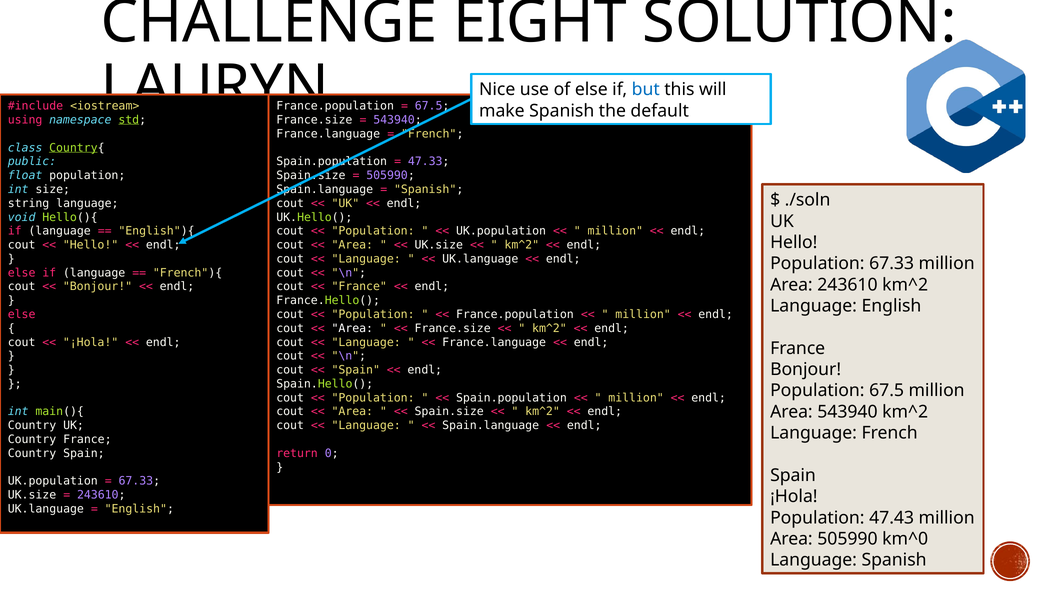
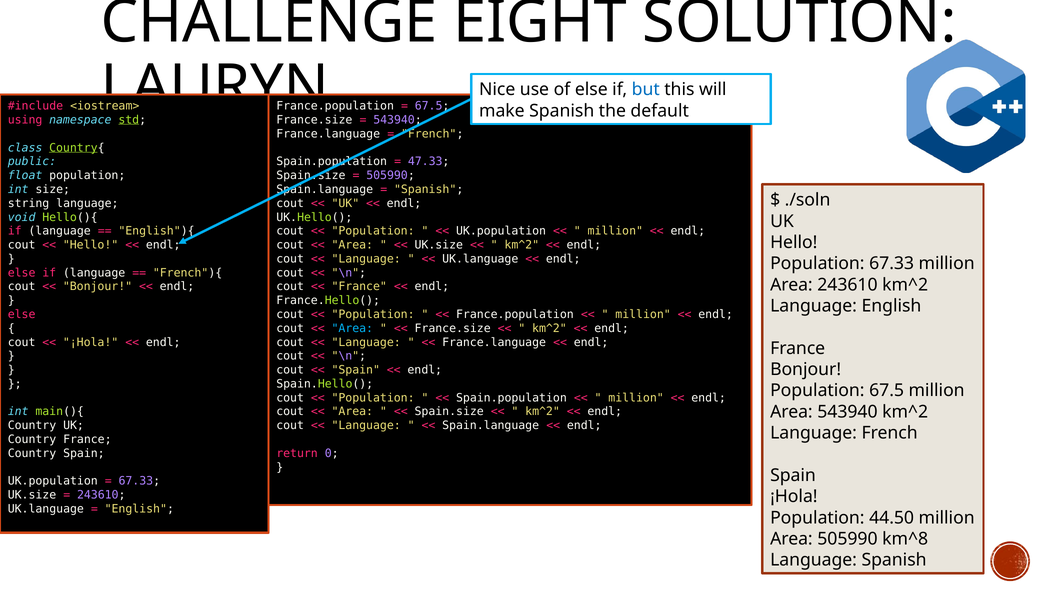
Area colour: white -> light blue (352, 328)
47.43: 47.43 -> 44.50 (892, 517)
km^0: km^0 -> km^8 (905, 539)
